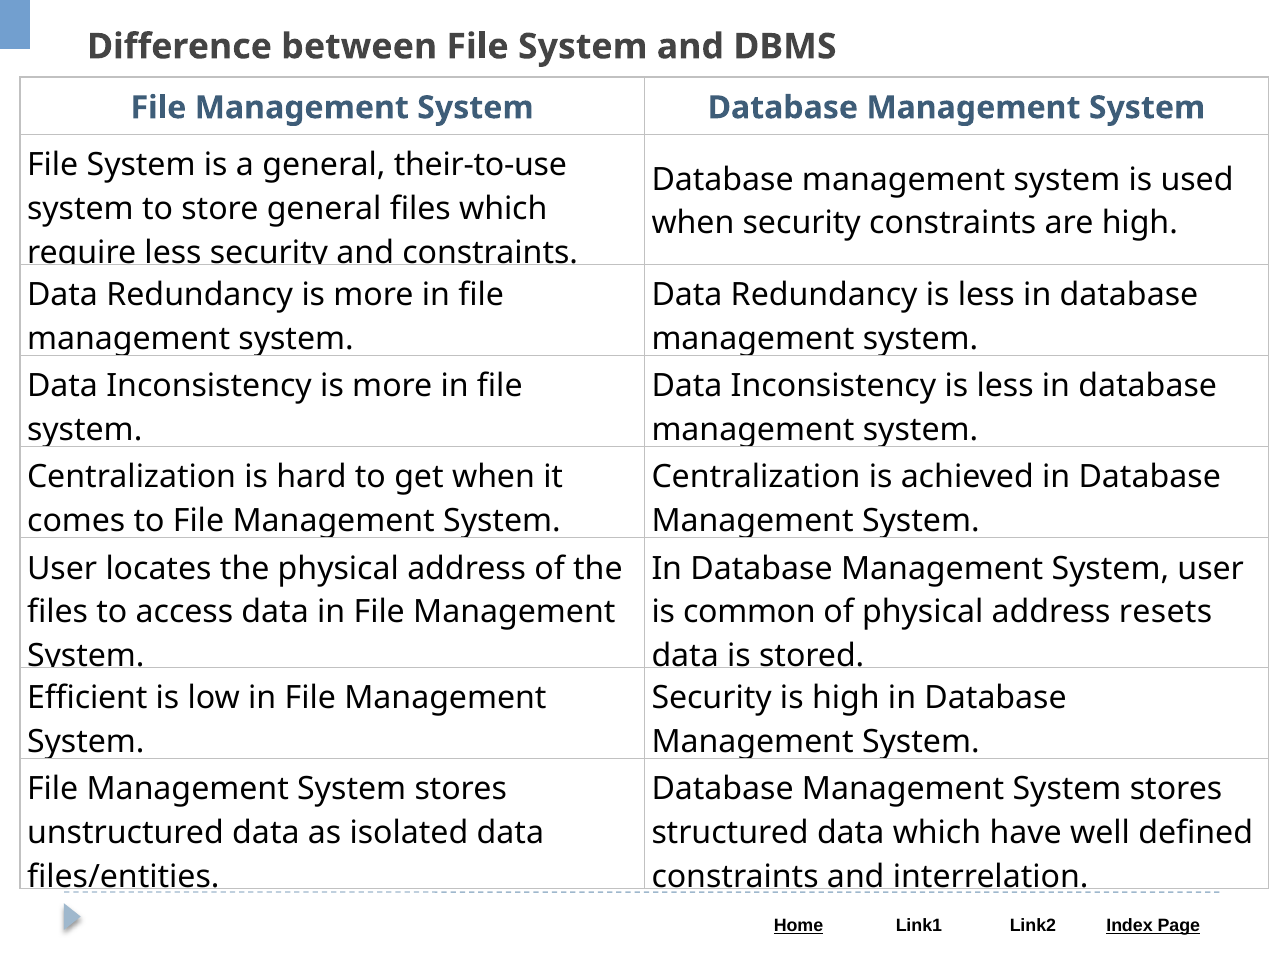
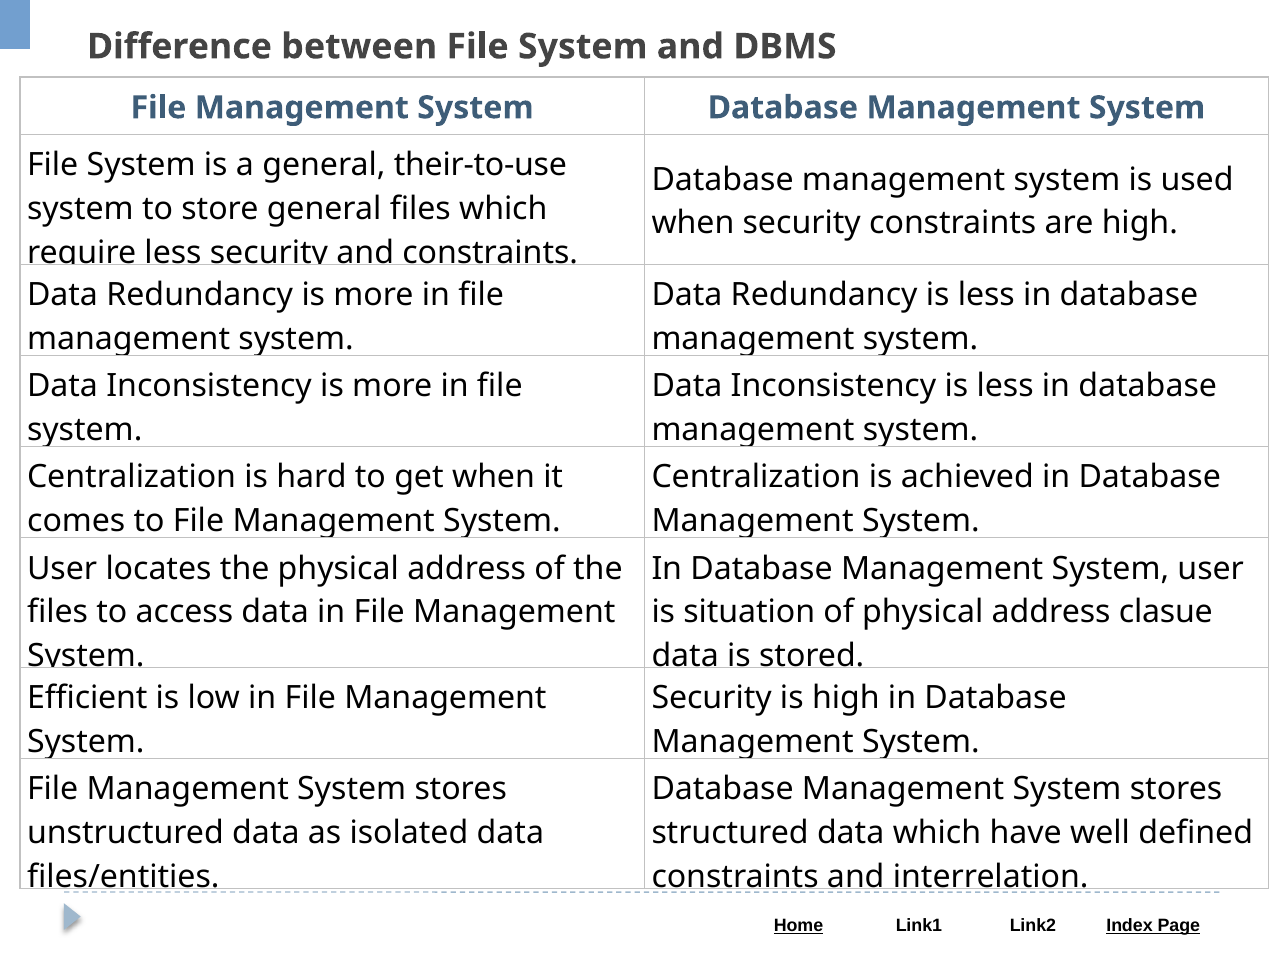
common: common -> situation (749, 612)
resets: resets -> clasue (1166, 612)
